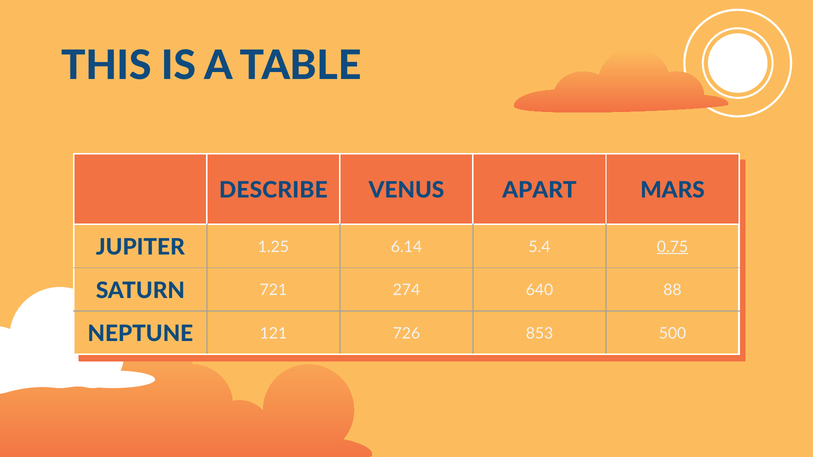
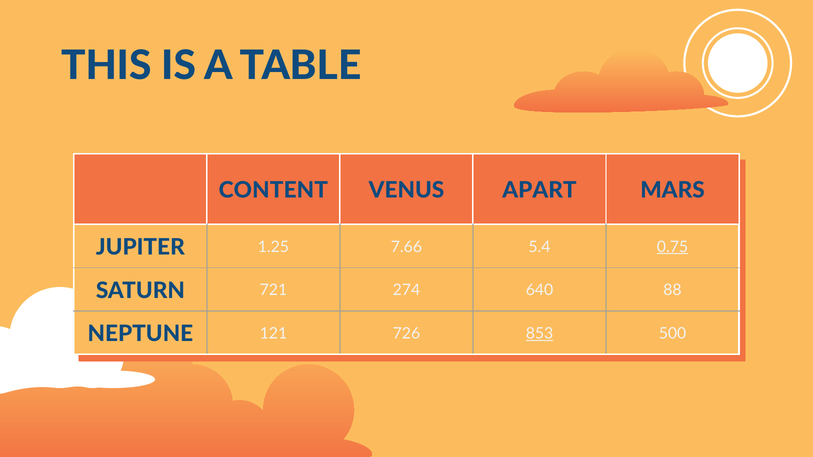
DESCRIBE: DESCRIBE -> CONTENT (273, 191)
6.14: 6.14 -> 7.66 (406, 247)
853 underline: none -> present (540, 334)
